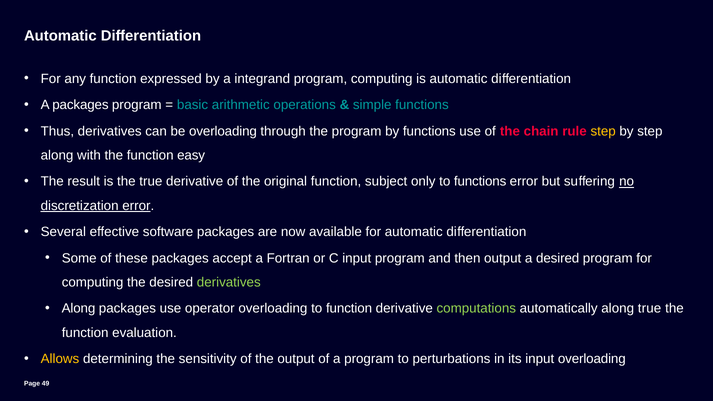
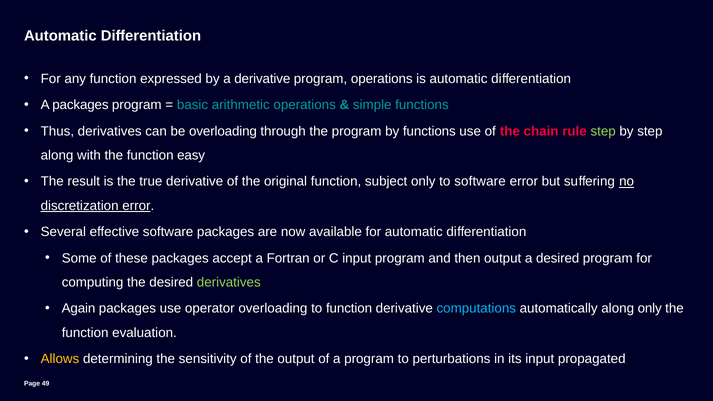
a integrand: integrand -> derivative (262, 79)
program computing: computing -> operations (382, 79)
step colour: yellow -> light green (603, 131)
to functions: functions -> software (480, 182)
Along: Along -> Again (79, 309)
computations colour: light green -> light blue (476, 309)
along true: true -> only (650, 309)
input overloading: overloading -> propagated (592, 359)
